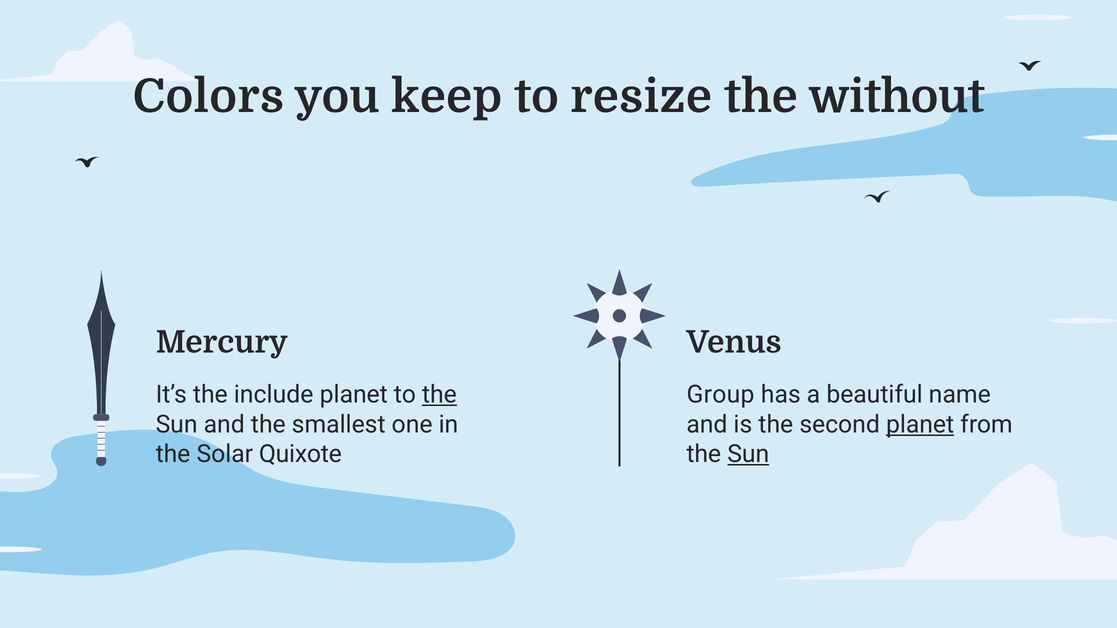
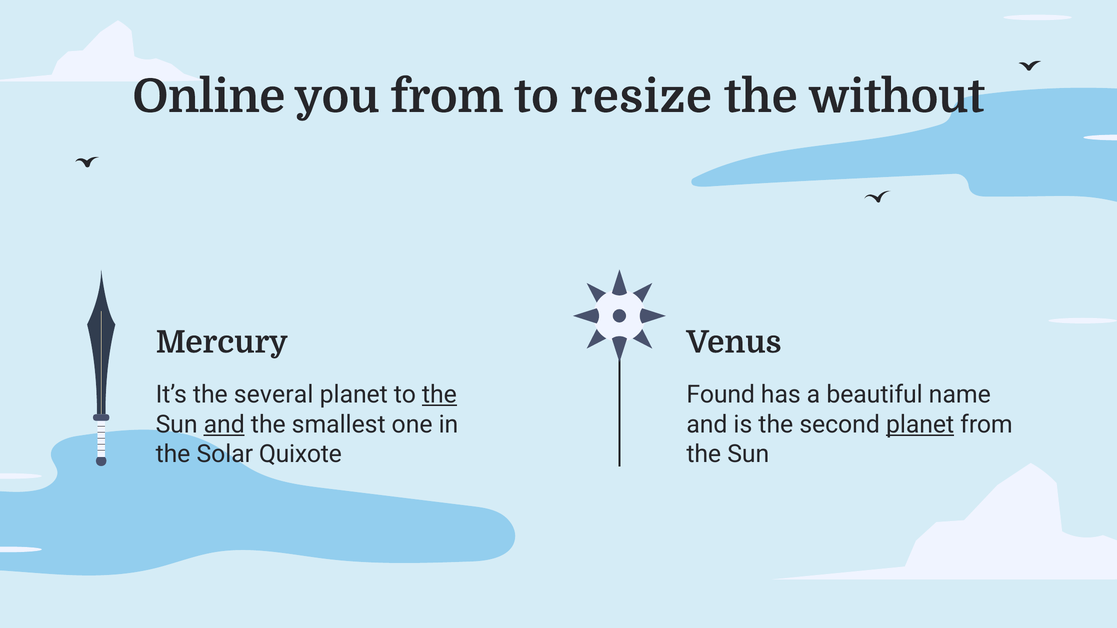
Colors: Colors -> Online (209, 97)
you keep: keep -> from (447, 97)
include: include -> several (274, 395)
Group: Group -> Found (721, 395)
and underline: none -> present (224, 425)
Sun underline: present -> none (748, 454)
